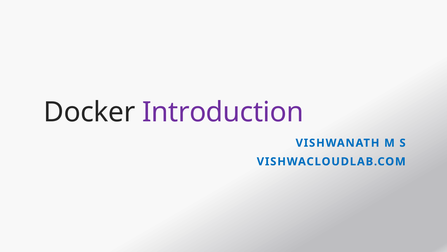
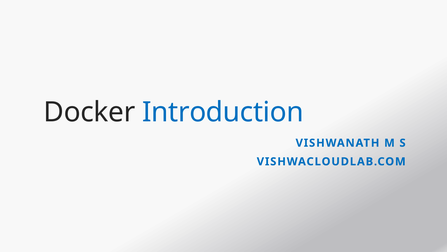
Introduction colour: purple -> blue (223, 112)
